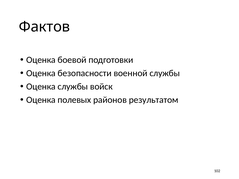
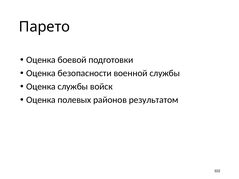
Фактов: Фактов -> Парето (44, 27)
